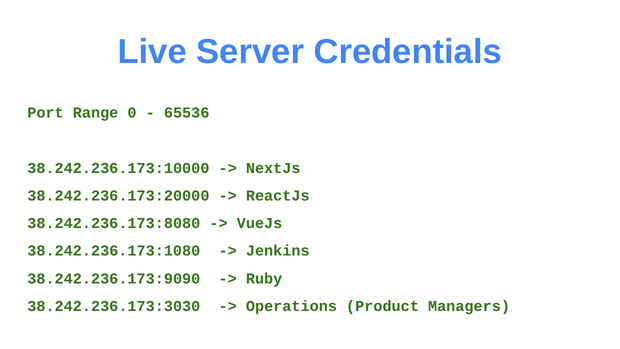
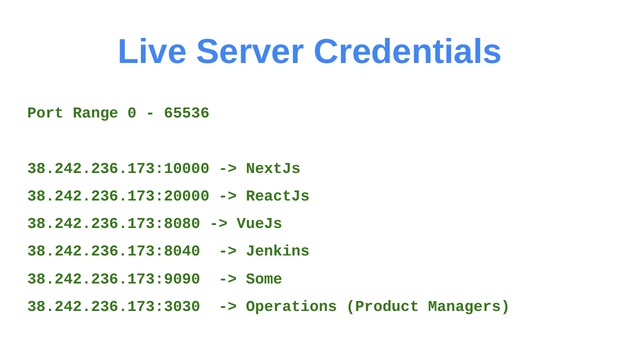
38.242.236.173:1080: 38.242.236.173:1080 -> 38.242.236.173:8040 (114, 251)
Ruby: Ruby -> Some (264, 278)
